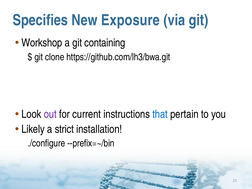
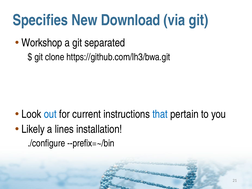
Exposure: Exposure -> Download (131, 20)
containing: containing -> separated (105, 43)
out colour: purple -> blue (50, 114)
strict: strict -> lines (64, 129)
